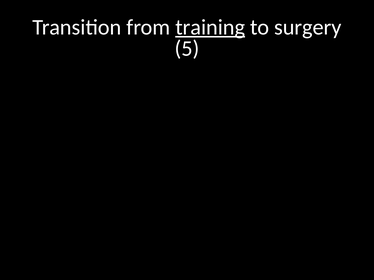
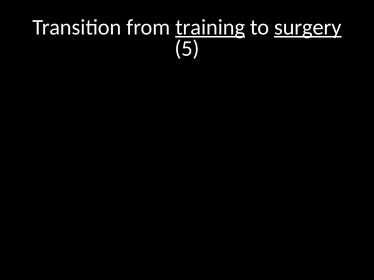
surgery underline: none -> present (308, 27)
